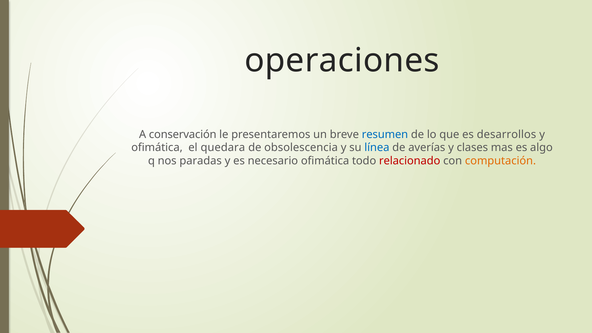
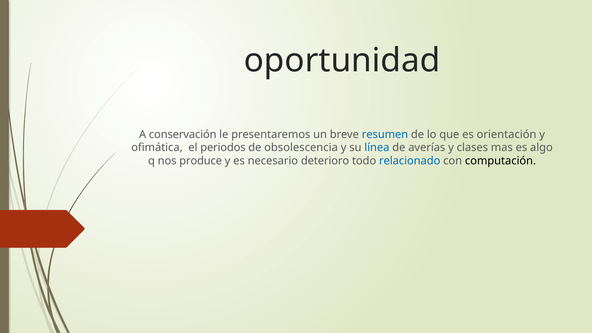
operaciones: operaciones -> oportunidad (342, 60)
desarrollos: desarrollos -> orientación (507, 134)
quedara: quedara -> periodos (223, 148)
paradas: paradas -> produce (201, 161)
necesario ofimática: ofimática -> deterioro (325, 161)
relacionado colour: red -> blue (410, 161)
computación colour: orange -> black (500, 161)
